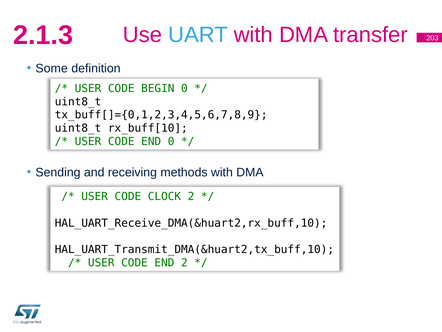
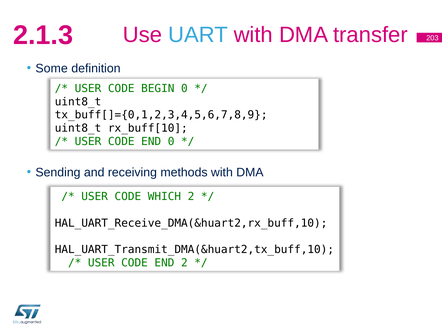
CLOCK: CLOCK -> WHICH (164, 196)
